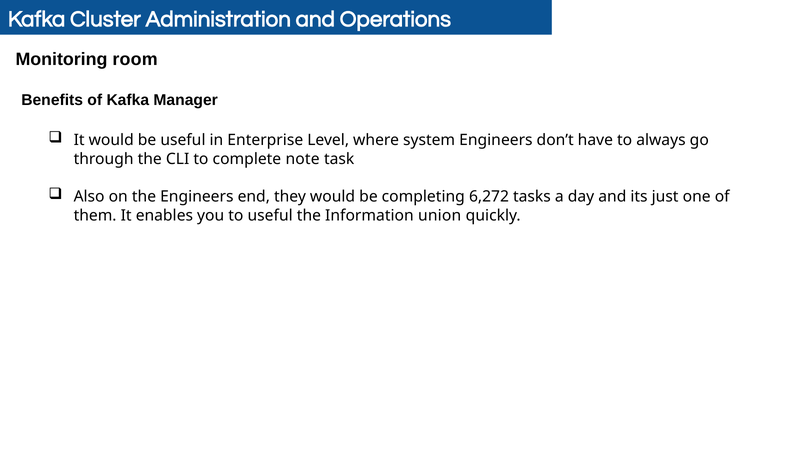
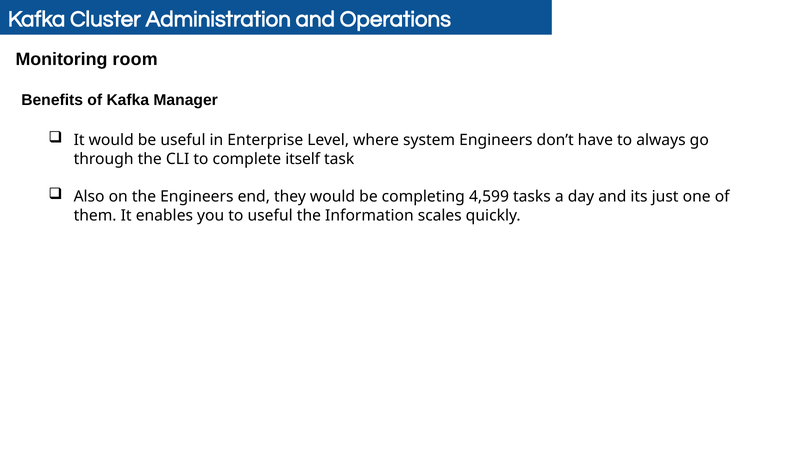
note: note -> itself (303, 159)
6,272: 6,272 -> 4,599 (489, 196)
union: union -> scales (440, 215)
